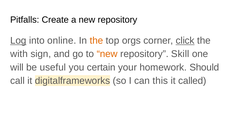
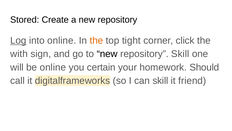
Pitfalls: Pitfalls -> Stored (25, 20)
orgs: orgs -> tight (131, 40)
click underline: present -> none (185, 40)
new colour: orange -> black (107, 54)
be useful: useful -> online (53, 67)
can this: this -> skill (160, 80)
called: called -> friend (192, 80)
